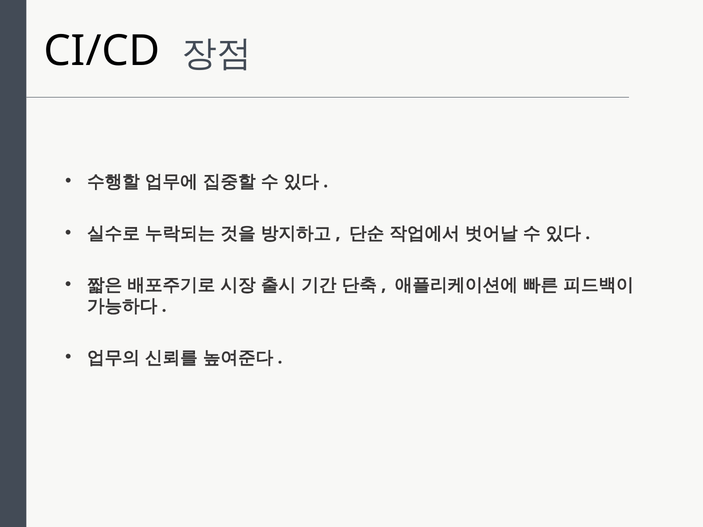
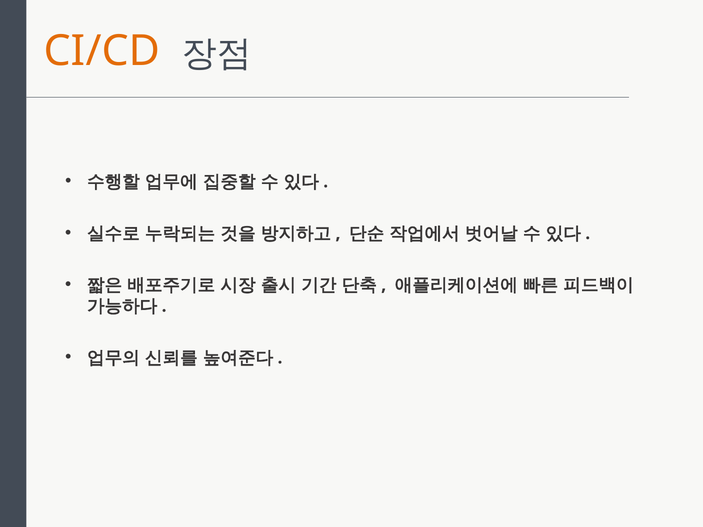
CI/CD colour: black -> orange (102, 51)
